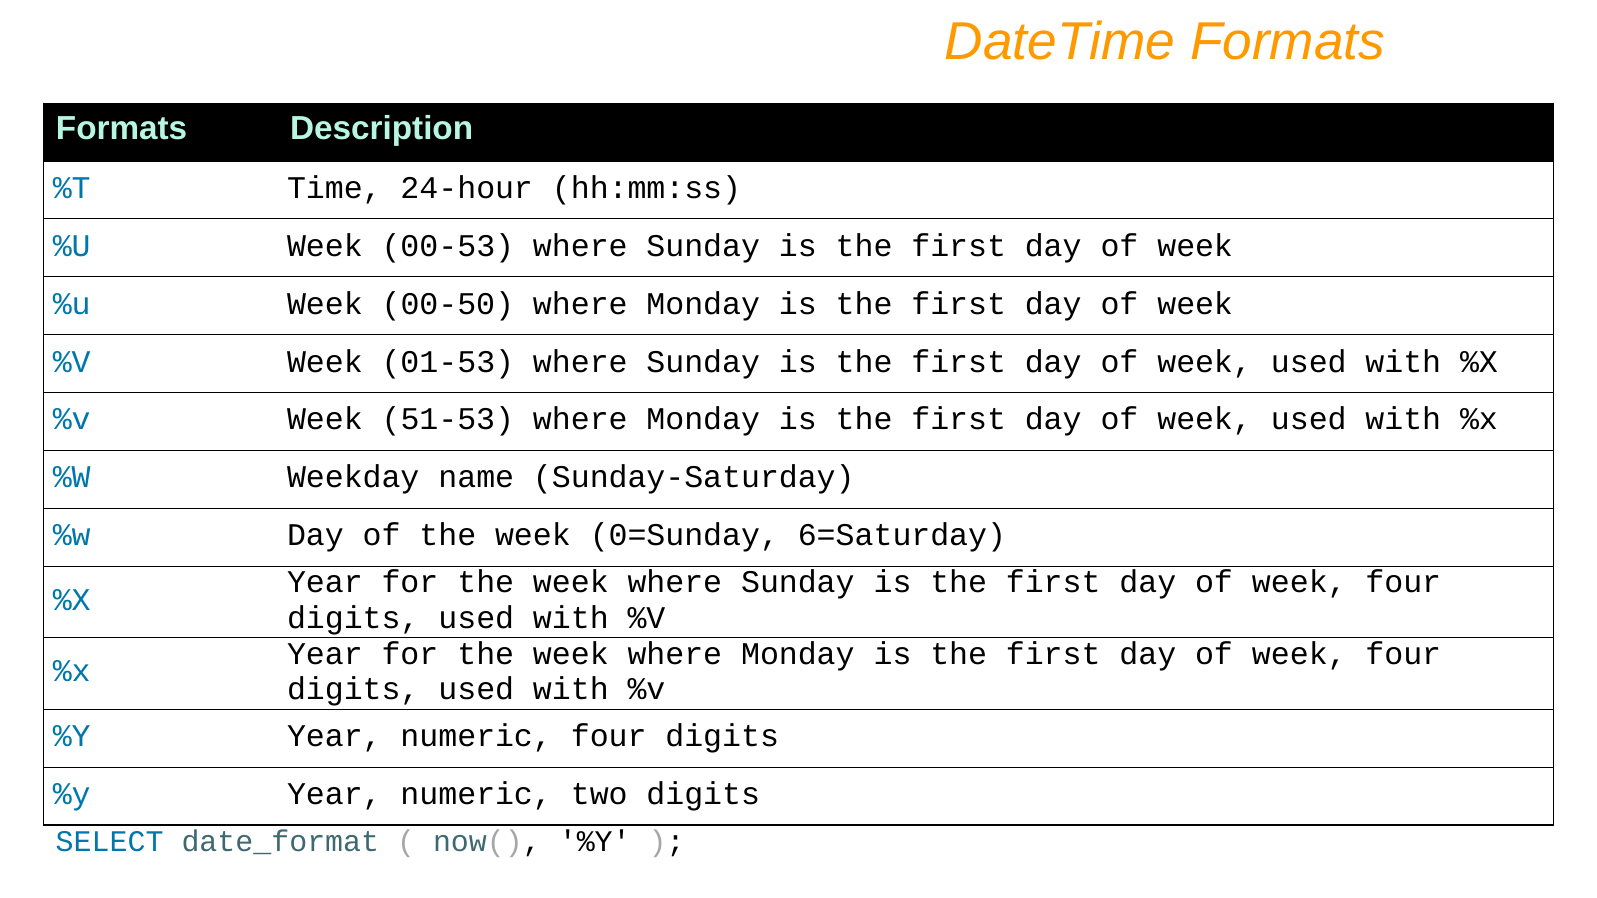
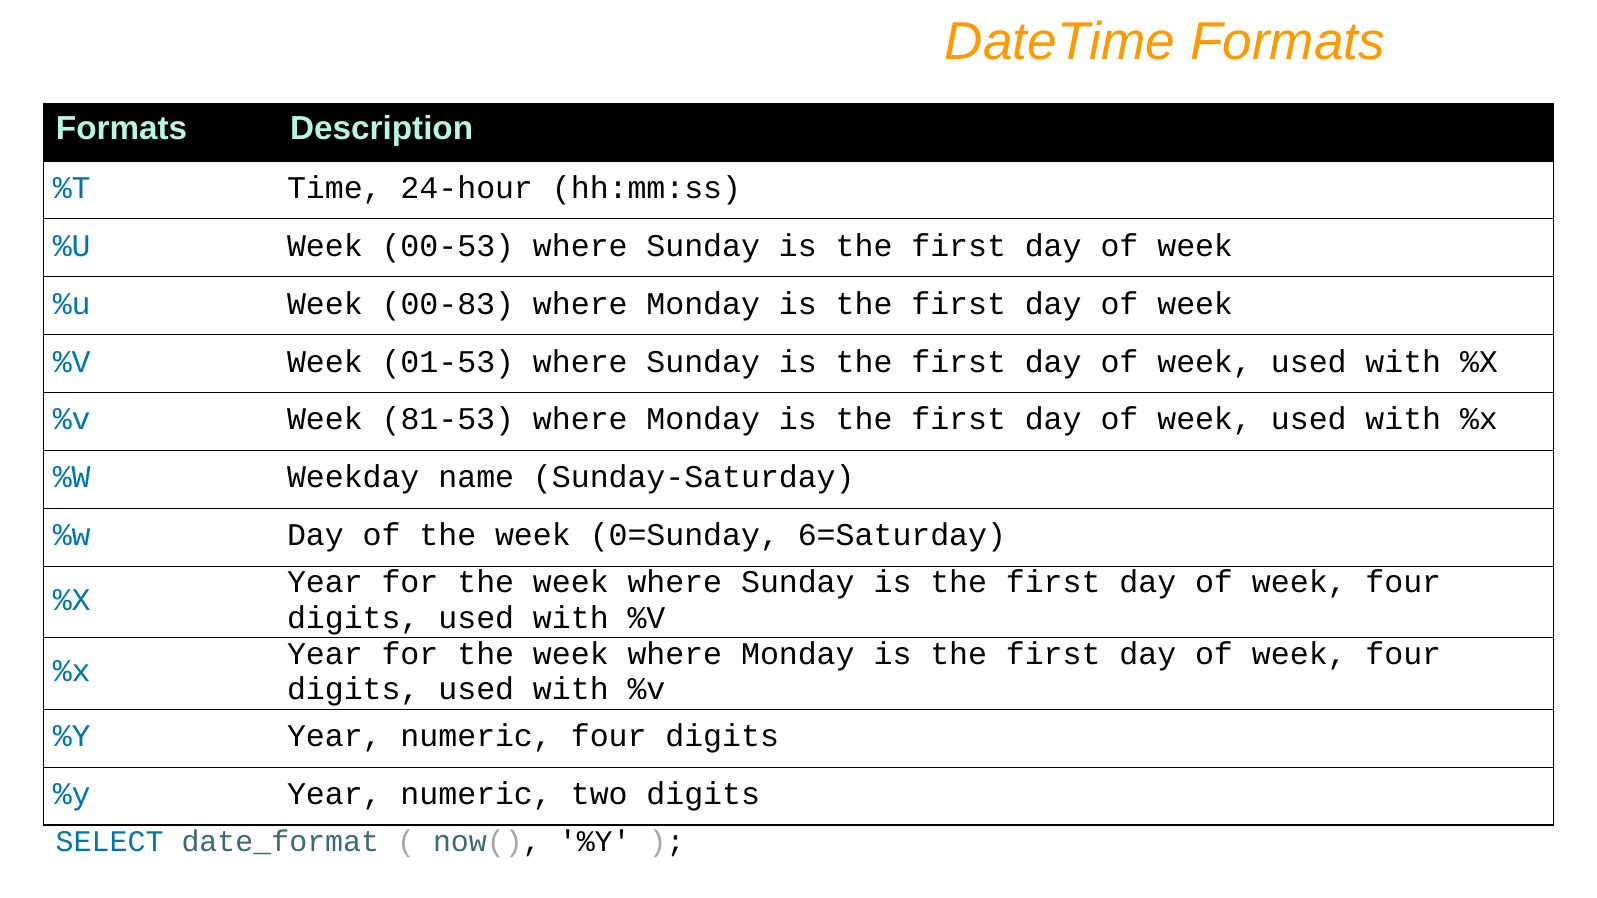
00-50: 00-50 -> 00-83 (448, 304)
51-53: 51-53 -> 81-53 (448, 420)
